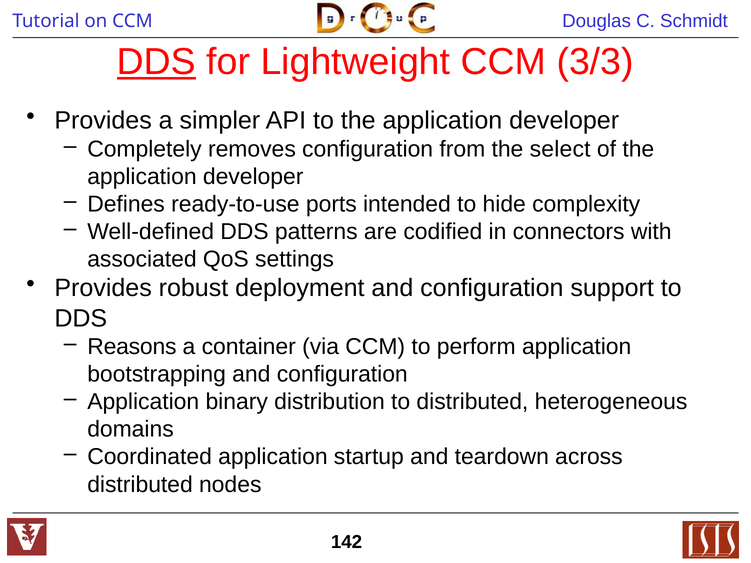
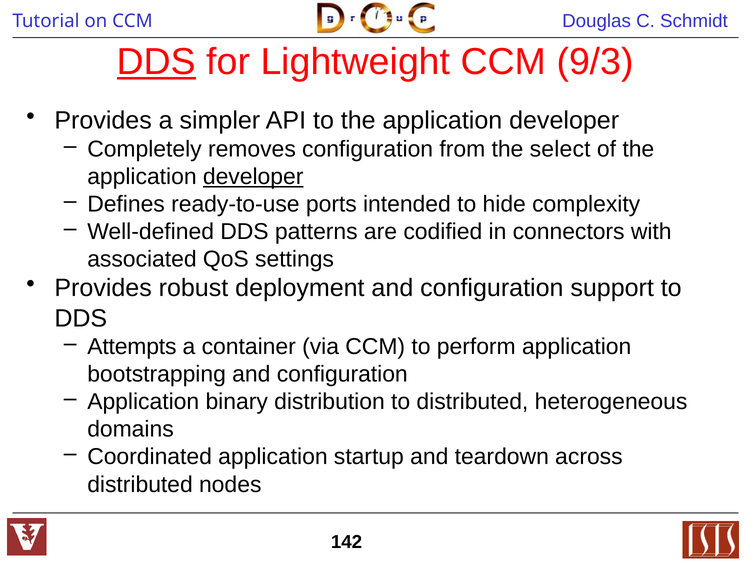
3/3: 3/3 -> 9/3 (595, 62)
developer underline: none -> present (253, 177)
Reasons: Reasons -> Attempts (132, 347)
